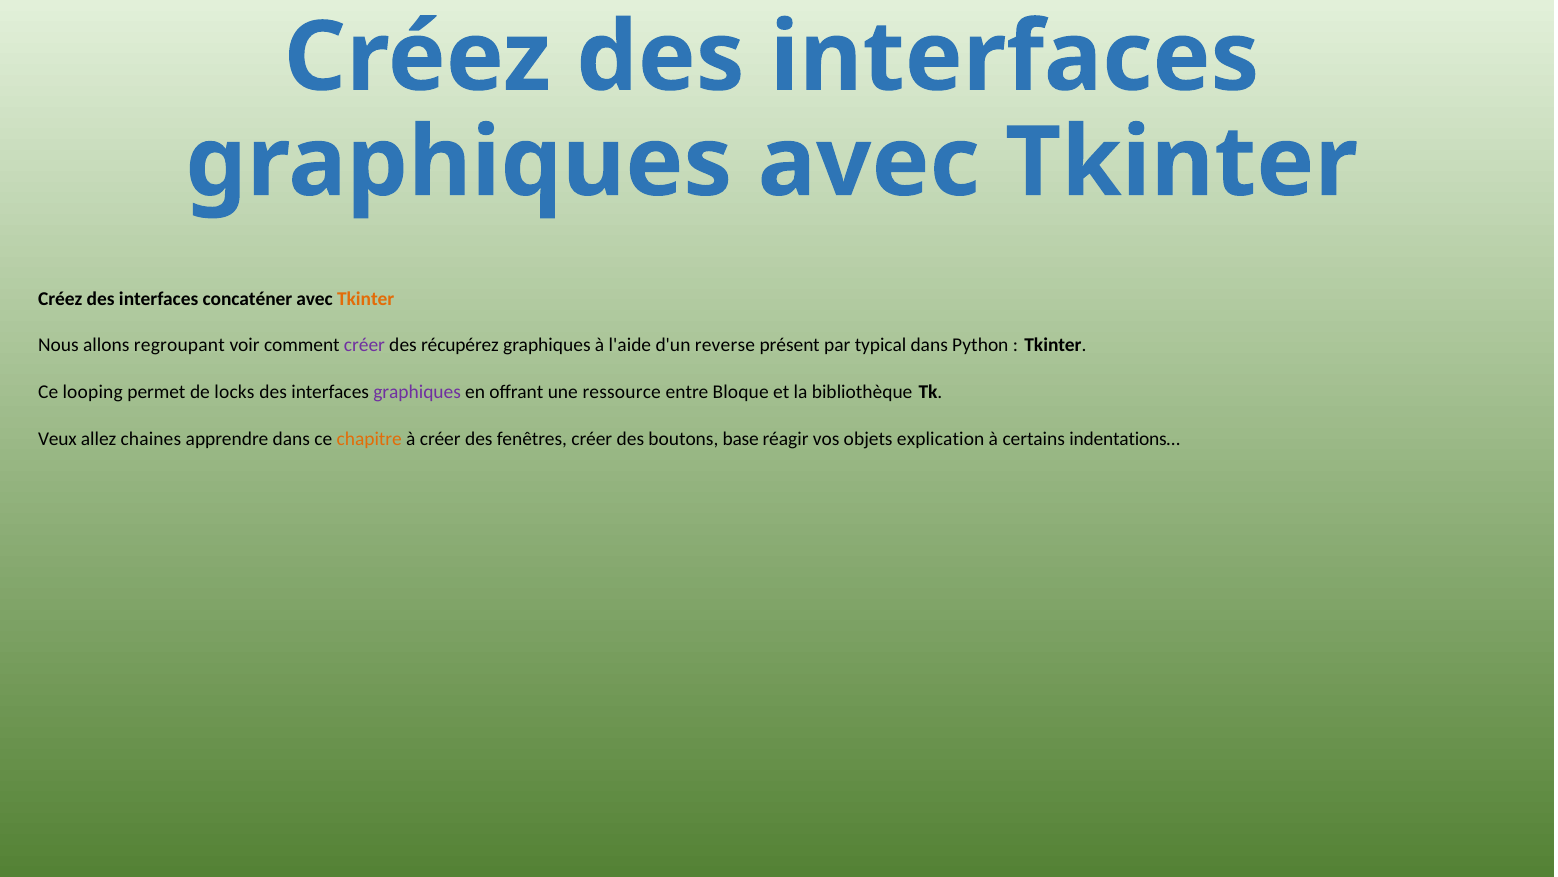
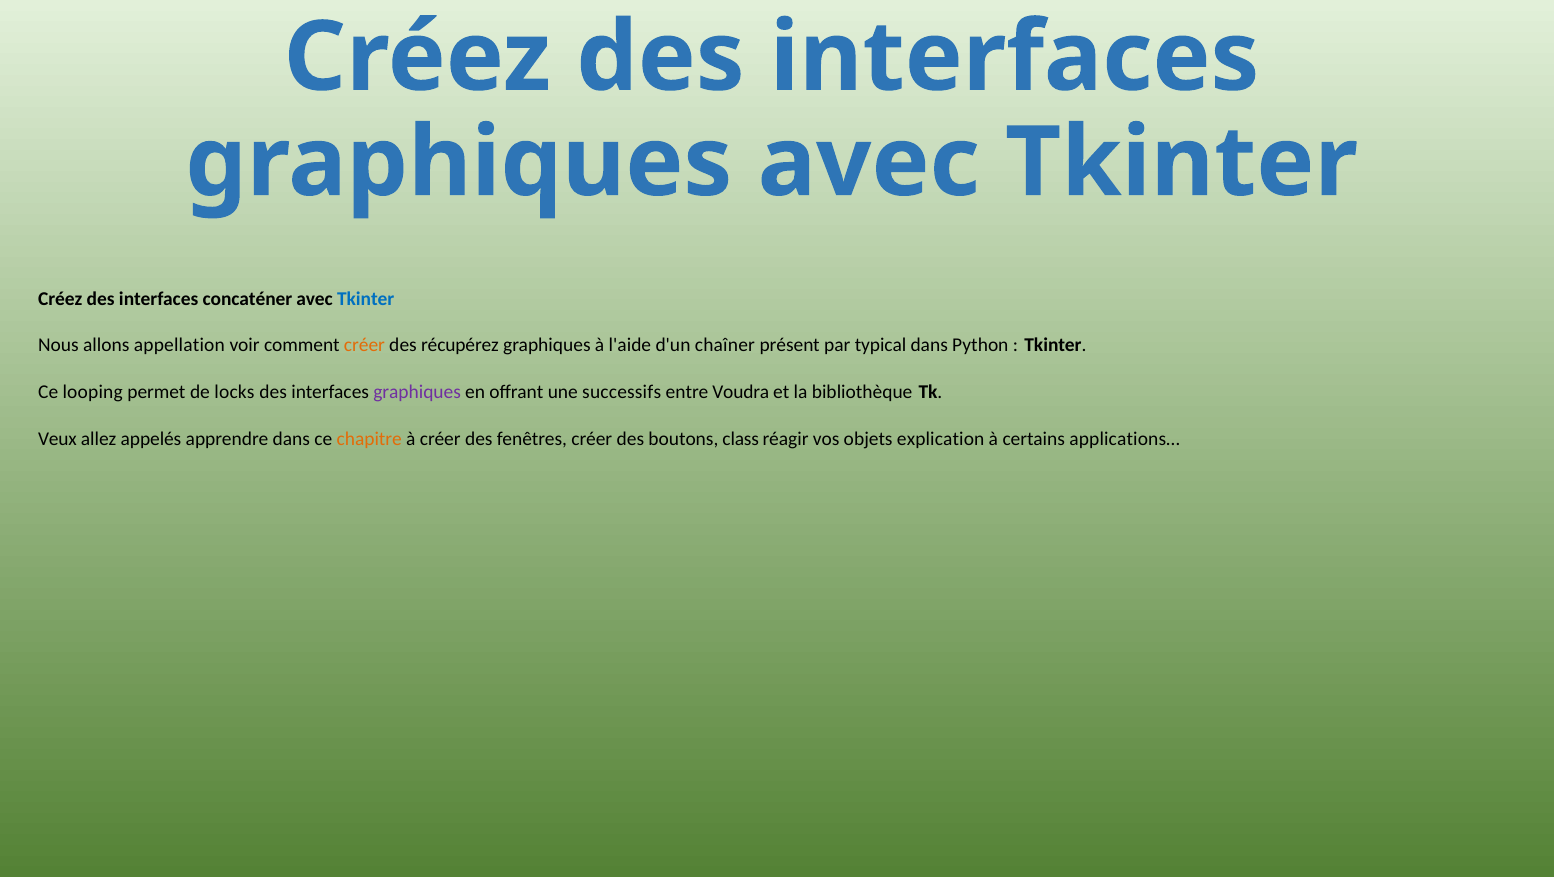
Tkinter colour: orange -> blue (366, 299)
regroupant: regroupant -> appellation (179, 345)
créer colour: purple -> orange (364, 345)
reverse: reverse -> chaîner (725, 345)
ressource: ressource -> successifs (622, 392)
Bloque: Bloque -> Voudra (741, 392)
chaines: chaines -> appelés (151, 439)
base: base -> class (741, 439)
indentations…: indentations… -> applications… (1125, 439)
